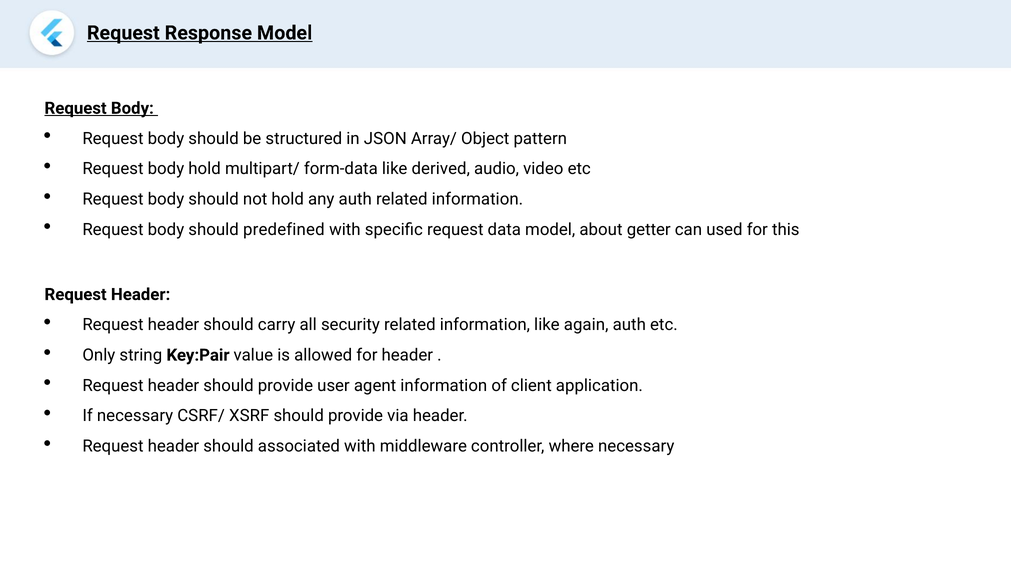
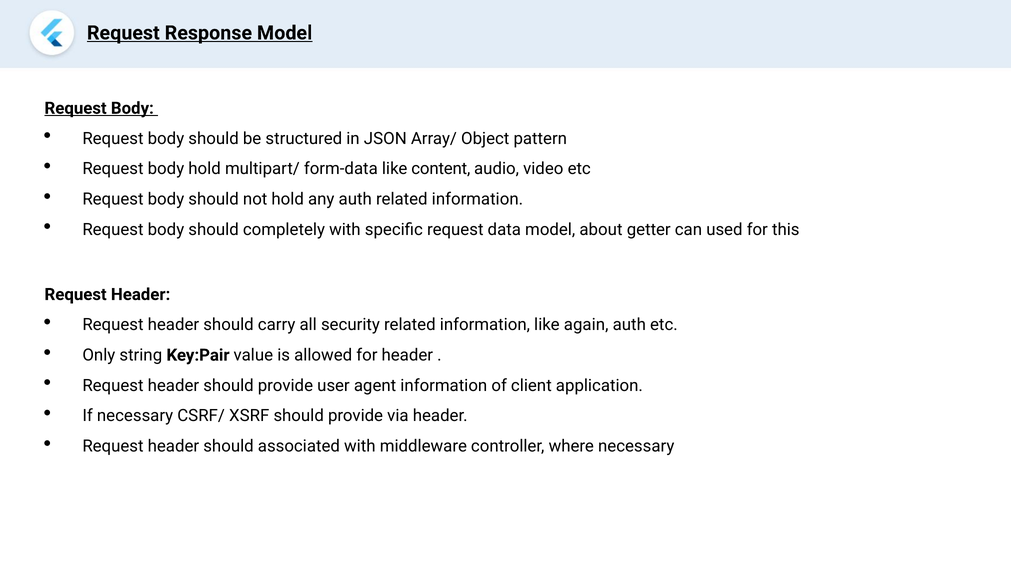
derived: derived -> content (441, 169)
predefined: predefined -> completely (284, 229)
